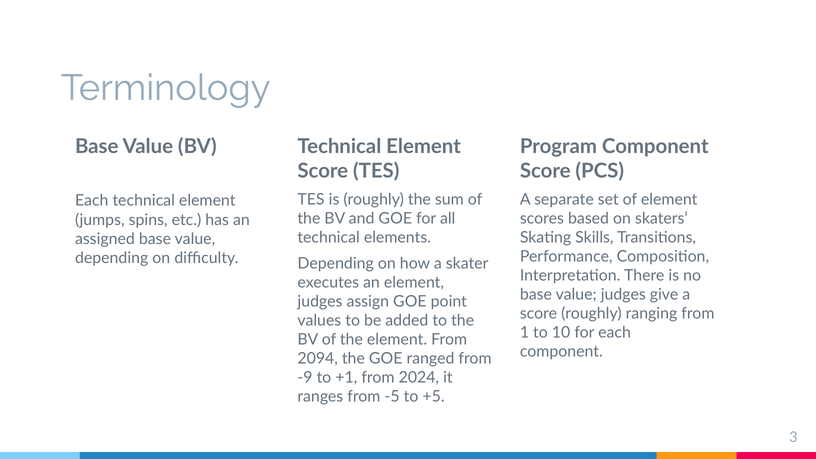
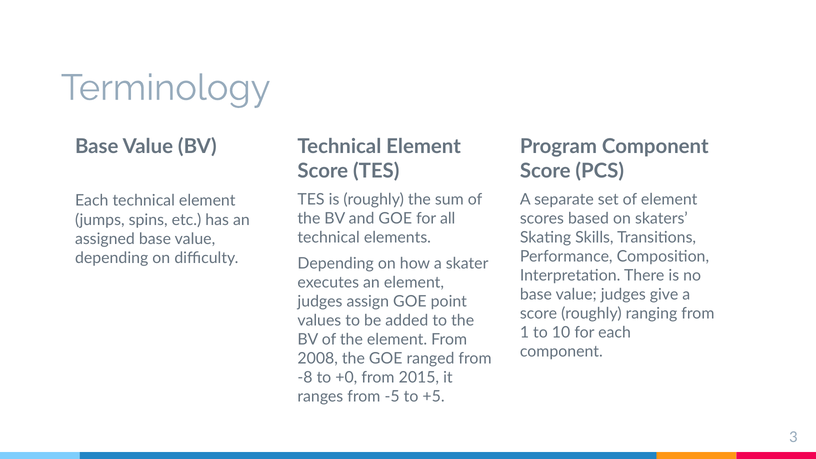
2094: 2094 -> 2008 (318, 359)
-9: -9 -> -8 (305, 378)
+1: +1 -> +0 (346, 378)
2024: 2024 -> 2015 (419, 378)
